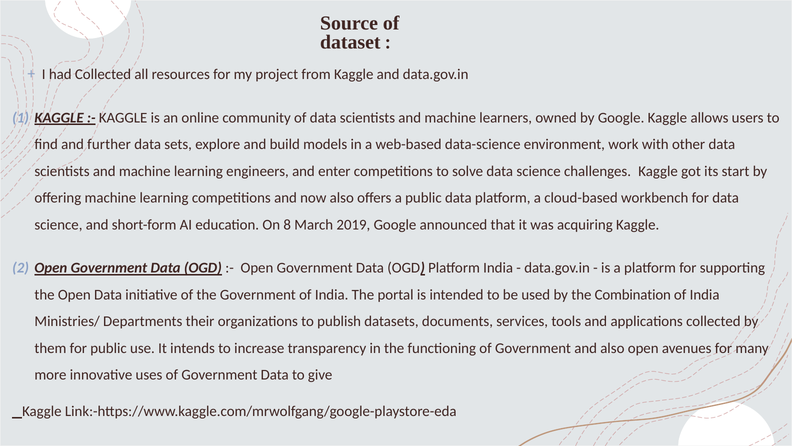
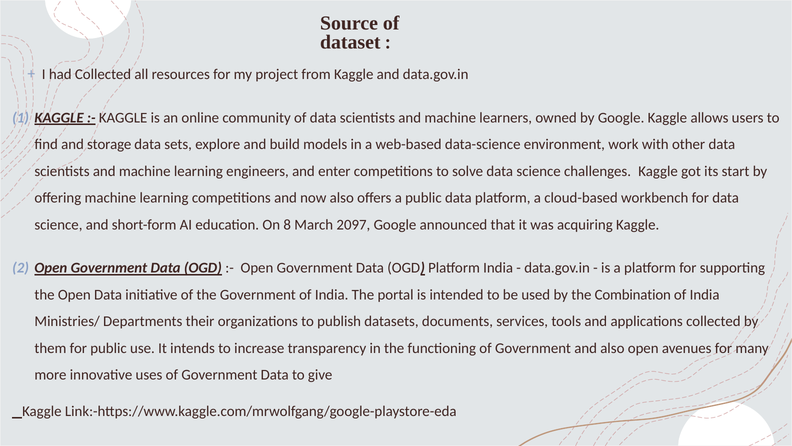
further: further -> storage (109, 144)
2019: 2019 -> 2097 (353, 224)
